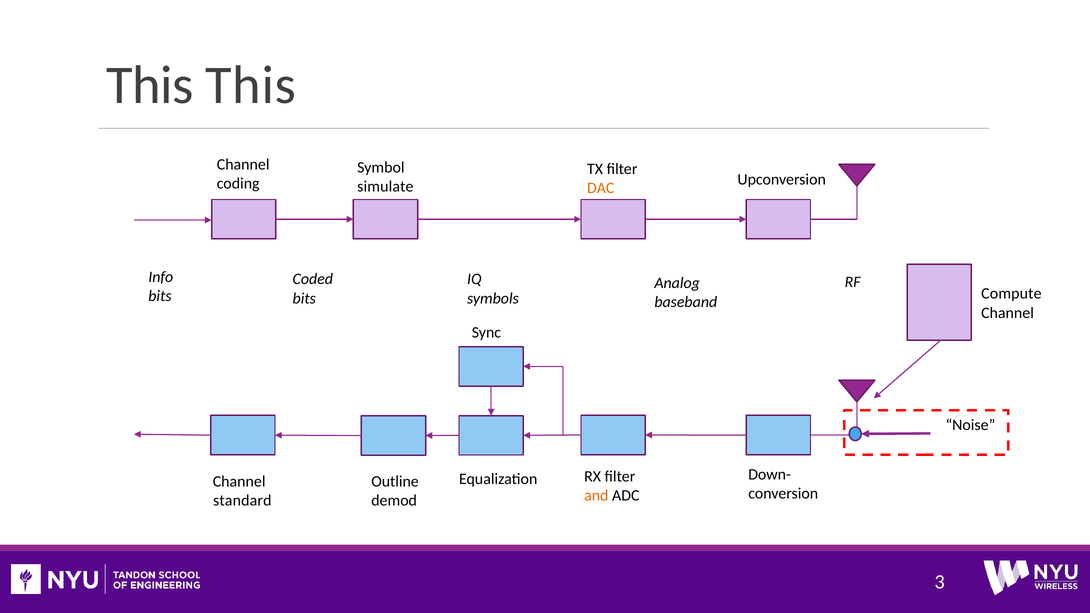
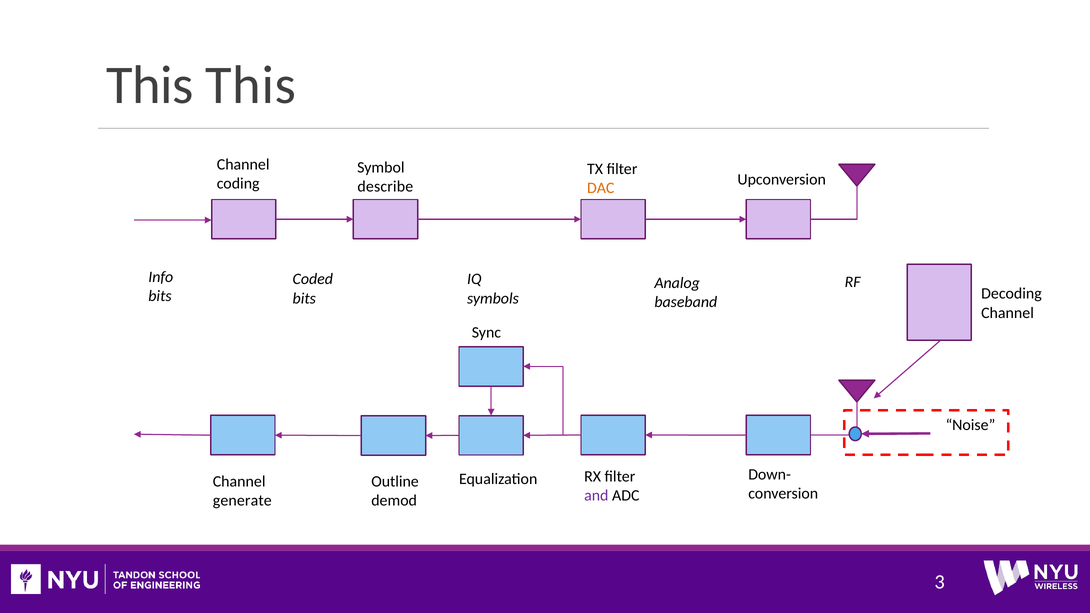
simulate: simulate -> describe (385, 187)
Compute: Compute -> Decoding (1011, 294)
and colour: orange -> purple (596, 496)
standard: standard -> generate (242, 501)
